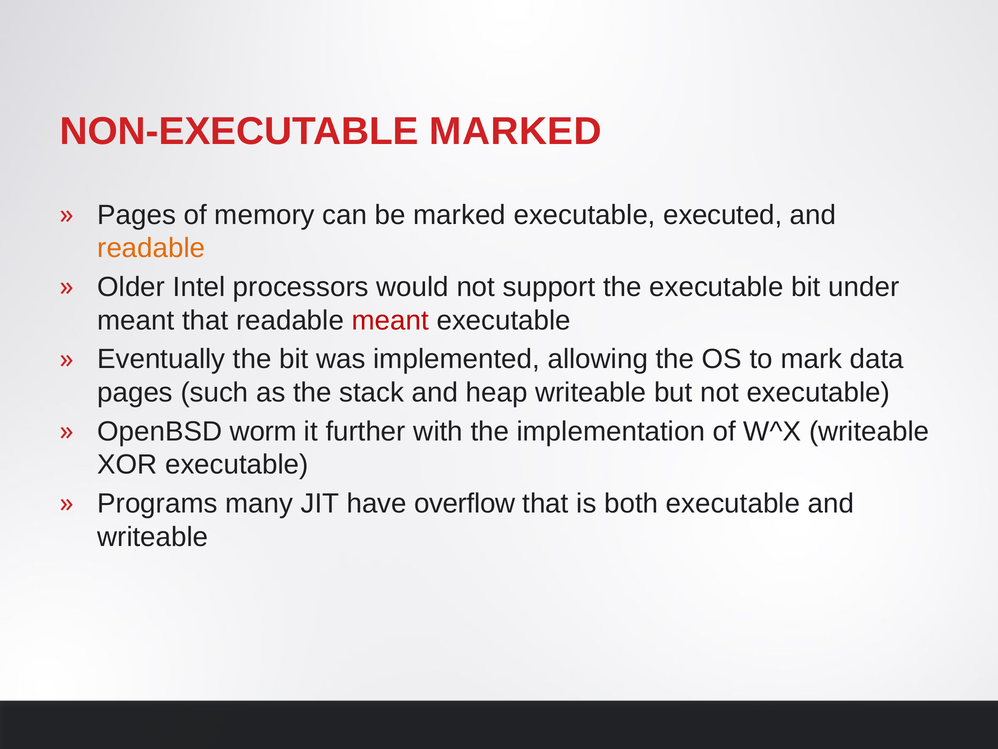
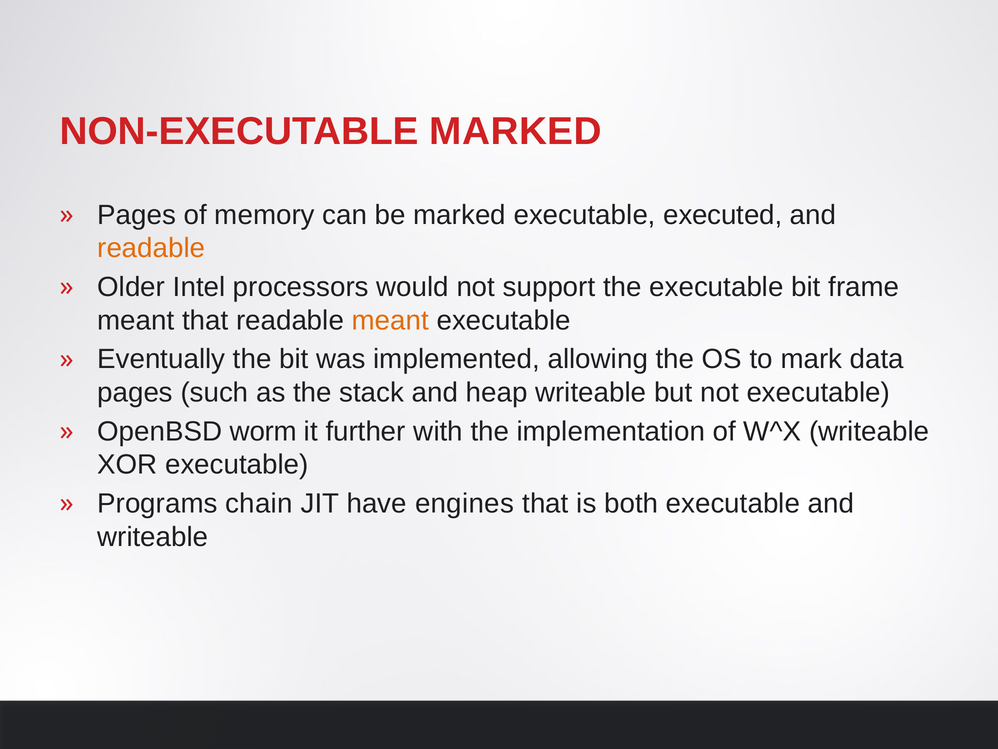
under: under -> frame (864, 287)
meant colour: red -> orange (390, 320)
many: many -> chain (259, 503)
overflow: overflow -> engines (464, 503)
